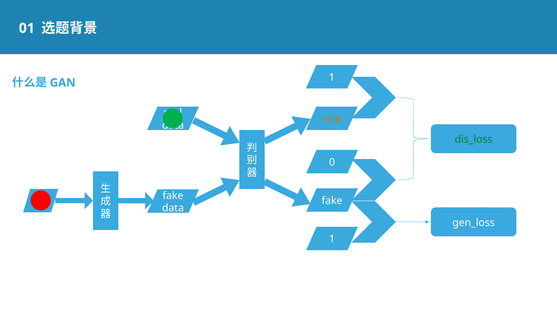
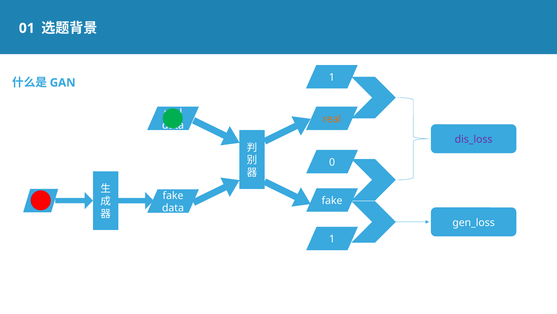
dis_loss colour: green -> purple (474, 139)
